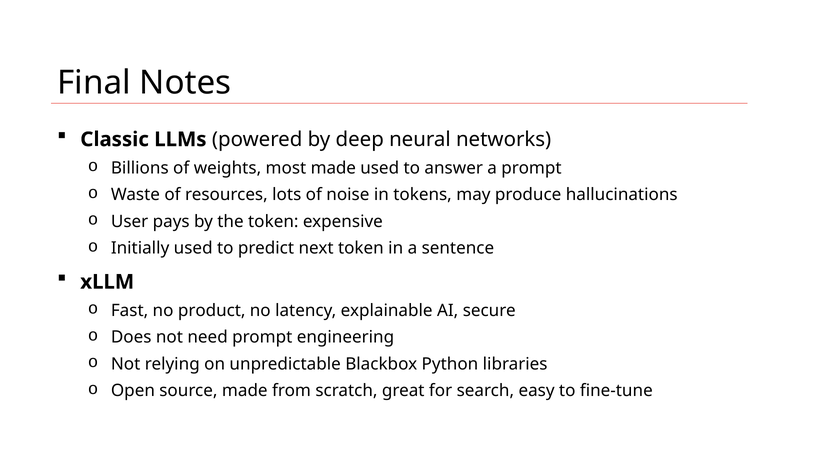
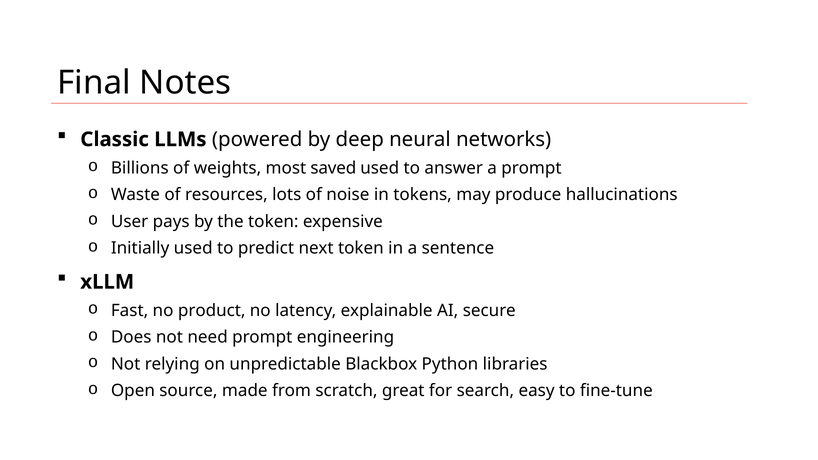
most made: made -> saved (333, 168)
